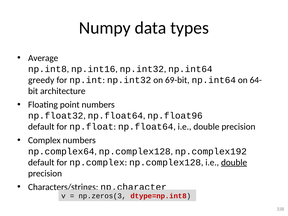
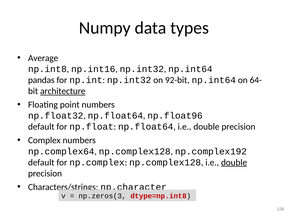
greedy: greedy -> pandas (41, 80)
69-bit: 69-bit -> 92-bit (177, 80)
architecture underline: none -> present (63, 91)
